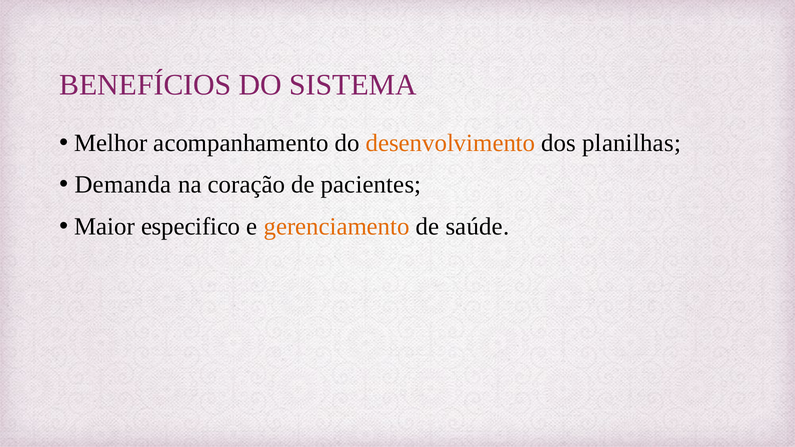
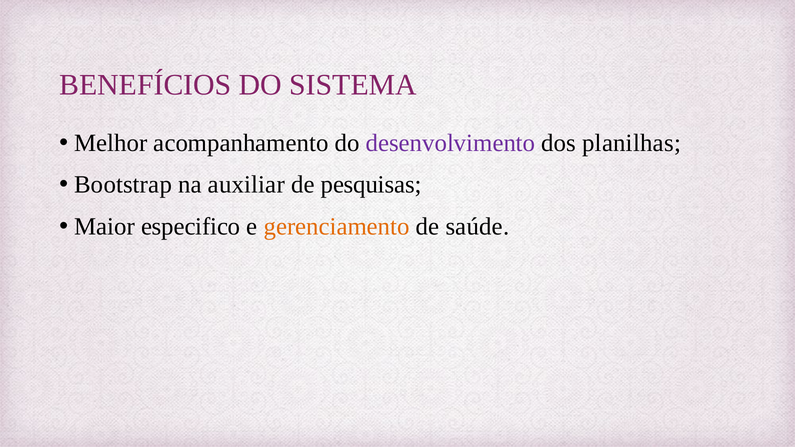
desenvolvimento colour: orange -> purple (450, 143)
Demanda: Demanda -> Bootstrap (123, 185)
coração: coração -> auxiliar (246, 185)
pacientes: pacientes -> pesquisas (371, 185)
